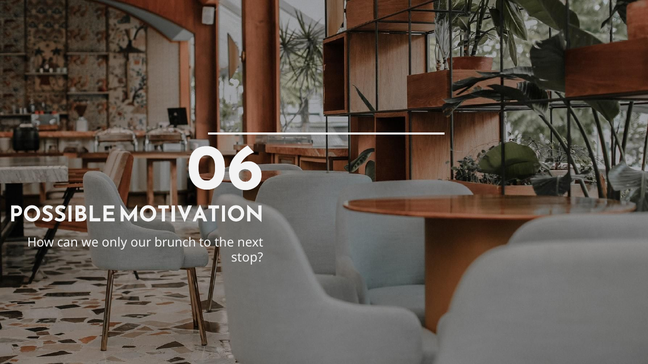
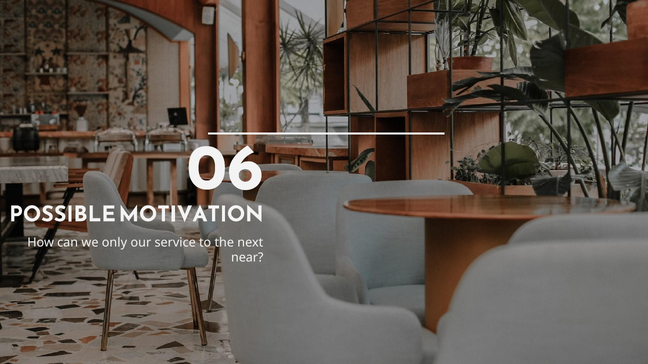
brunch: brunch -> service (175, 243)
stop: stop -> near (247, 258)
